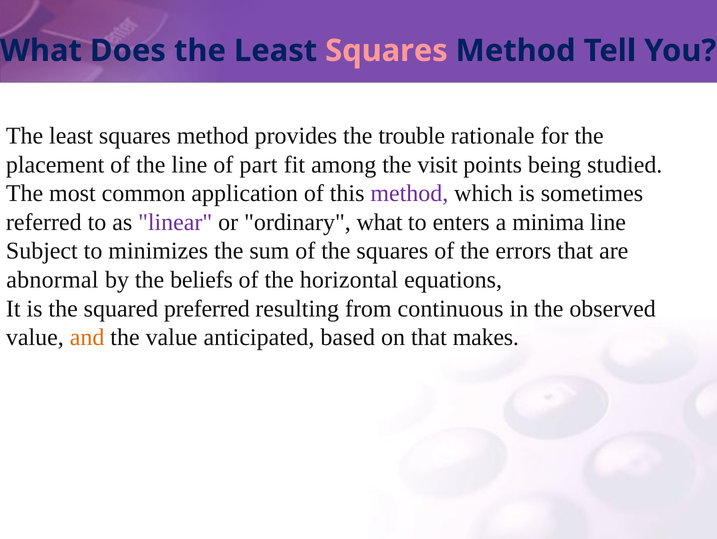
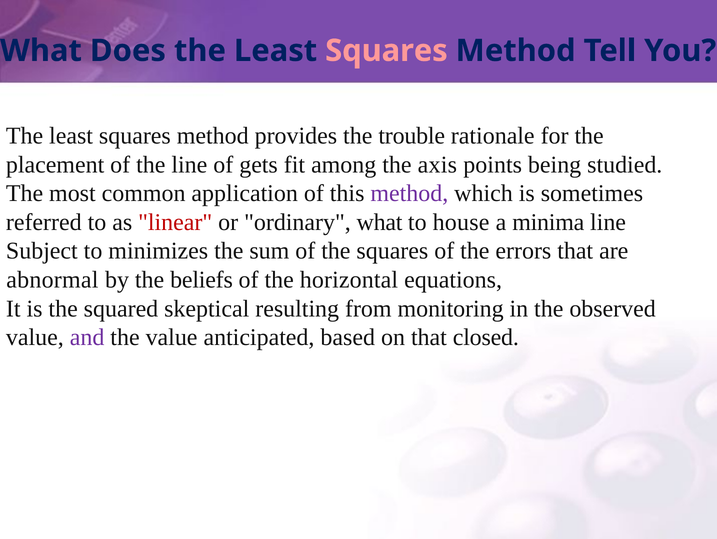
part: part -> gets (259, 164)
visit: visit -> axis (437, 164)
linear colour: purple -> red (175, 222)
enters: enters -> house (461, 222)
preferred: preferred -> skeptical (207, 308)
continuous: continuous -> monitoring (451, 308)
and colour: orange -> purple (87, 337)
makes: makes -> closed (486, 337)
